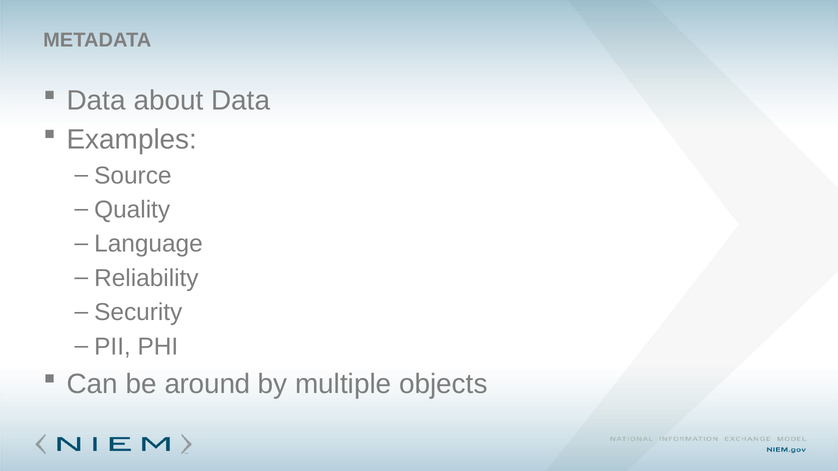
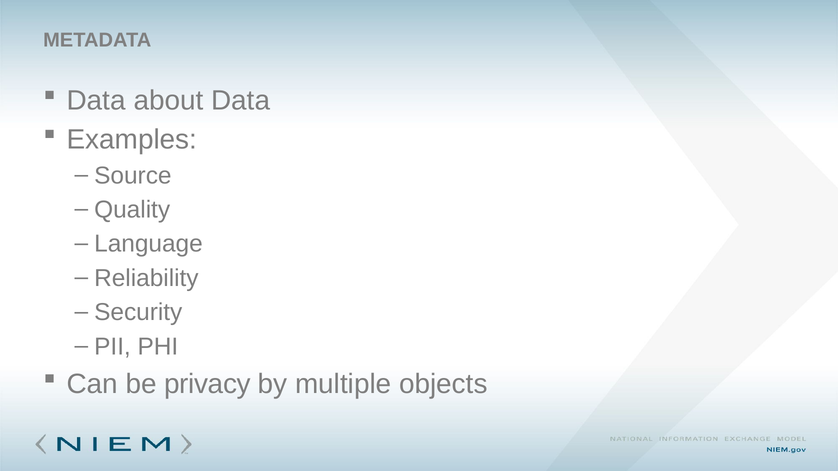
around: around -> privacy (207, 384)
